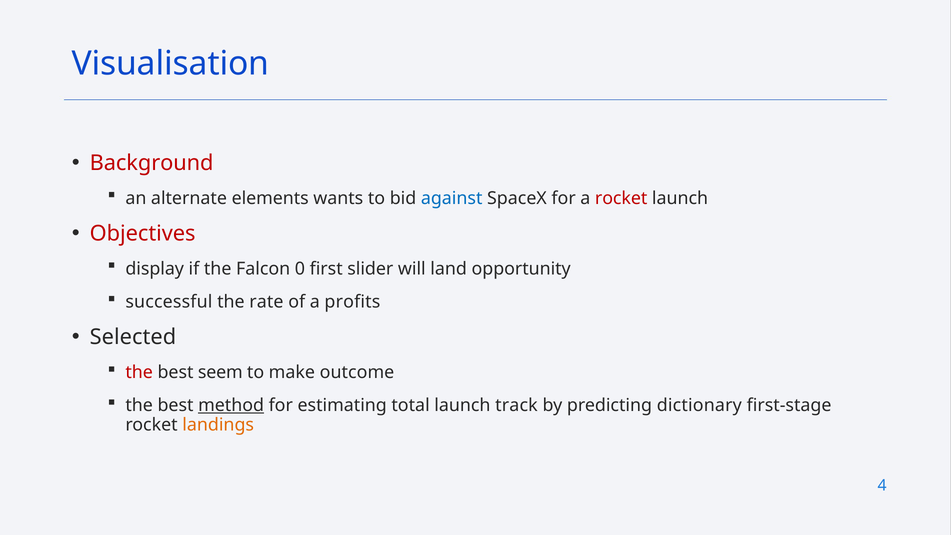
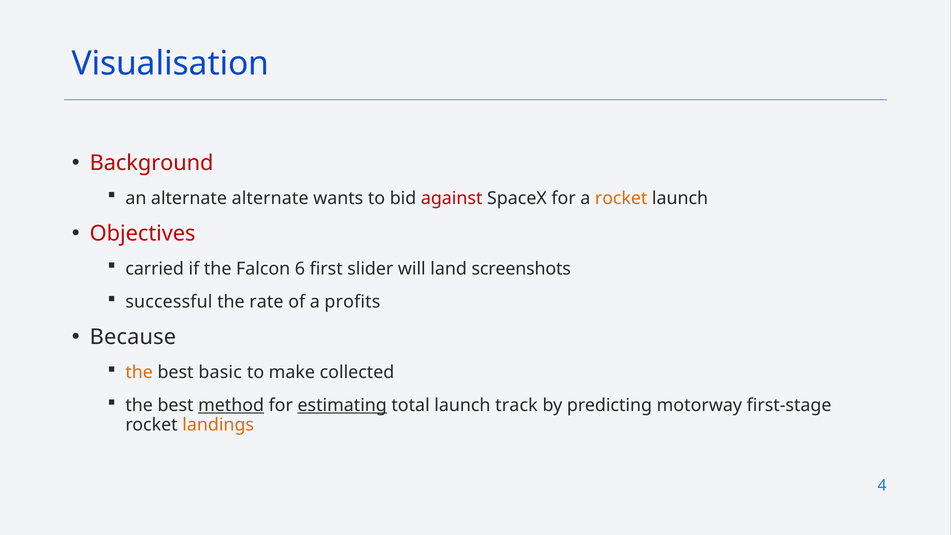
alternate elements: elements -> alternate (270, 198)
against colour: blue -> red (452, 198)
rocket colour: red -> orange (621, 198)
display: display -> carried (155, 269)
0: 0 -> 6 (300, 269)
opportunity: opportunity -> screenshots (521, 269)
Selected: Selected -> Because (133, 337)
the colour: red -> orange (139, 372)
seem: seem -> basic (220, 372)
outcome: outcome -> collected (357, 372)
estimating underline: none -> present (342, 405)
dictionary: dictionary -> motorway (699, 405)
